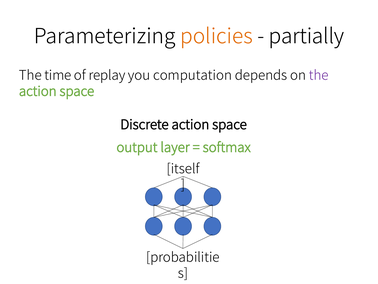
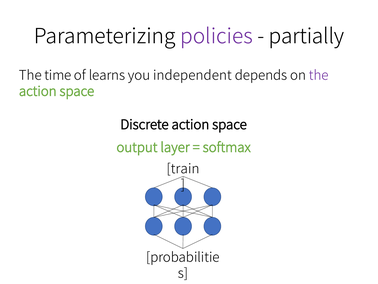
policies colour: orange -> purple (216, 36)
replay: replay -> learns (107, 75)
computation: computation -> independent (192, 75)
itself: itself -> train (183, 169)
